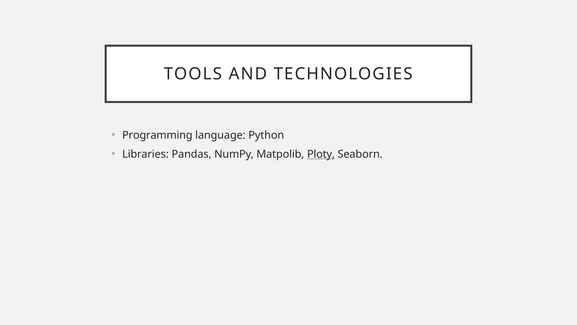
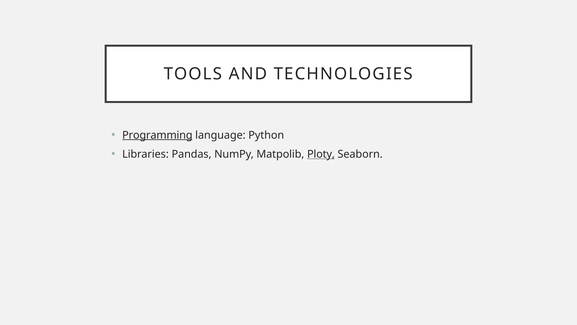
Programming underline: none -> present (157, 135)
